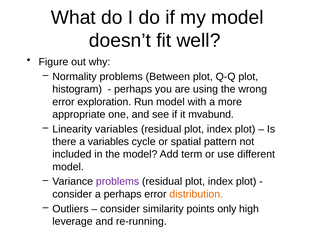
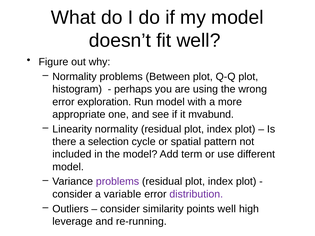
Linearity variables: variables -> normality (116, 129)
a variables: variables -> selection (108, 142)
a perhaps: perhaps -> variable (123, 194)
distribution colour: orange -> purple (196, 194)
points only: only -> well (227, 209)
